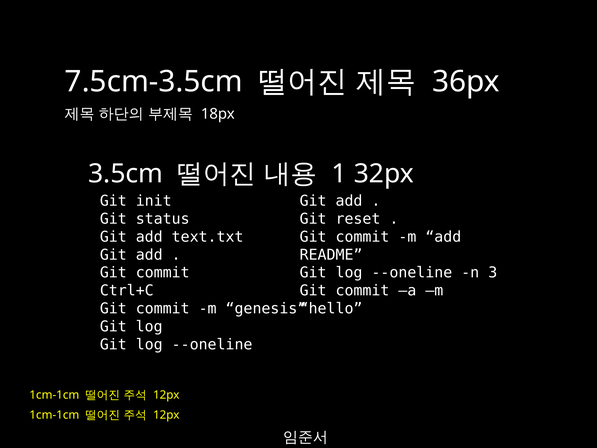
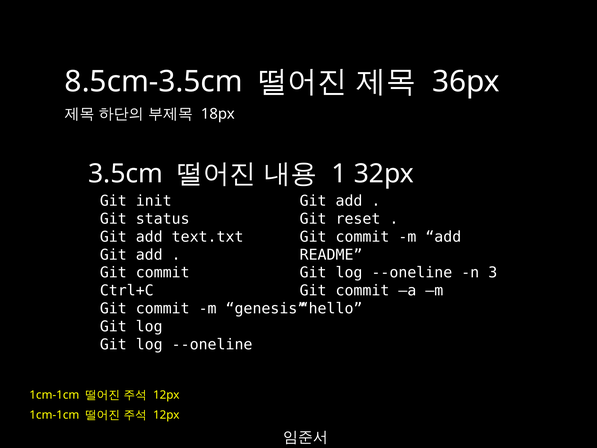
7.5cm-3.5cm: 7.5cm-3.5cm -> 8.5cm-3.5cm (154, 82)
